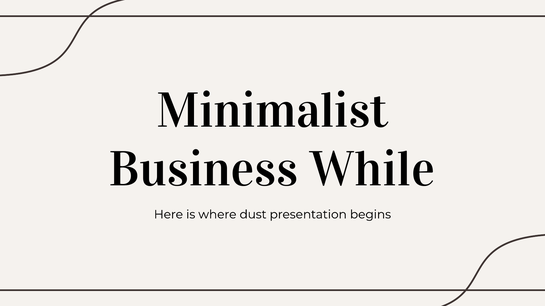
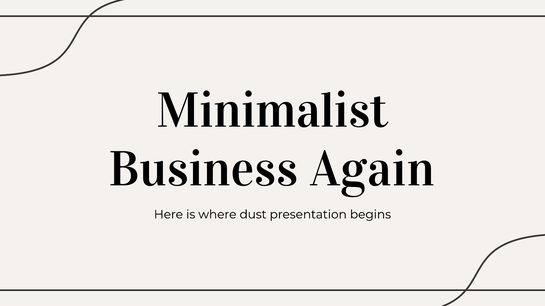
While: While -> Again (372, 170)
